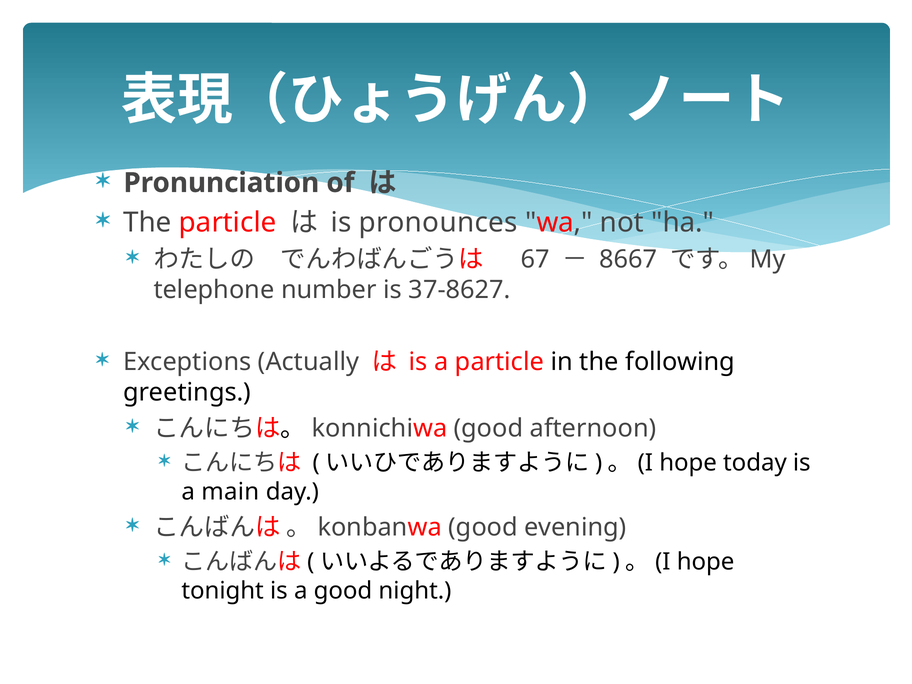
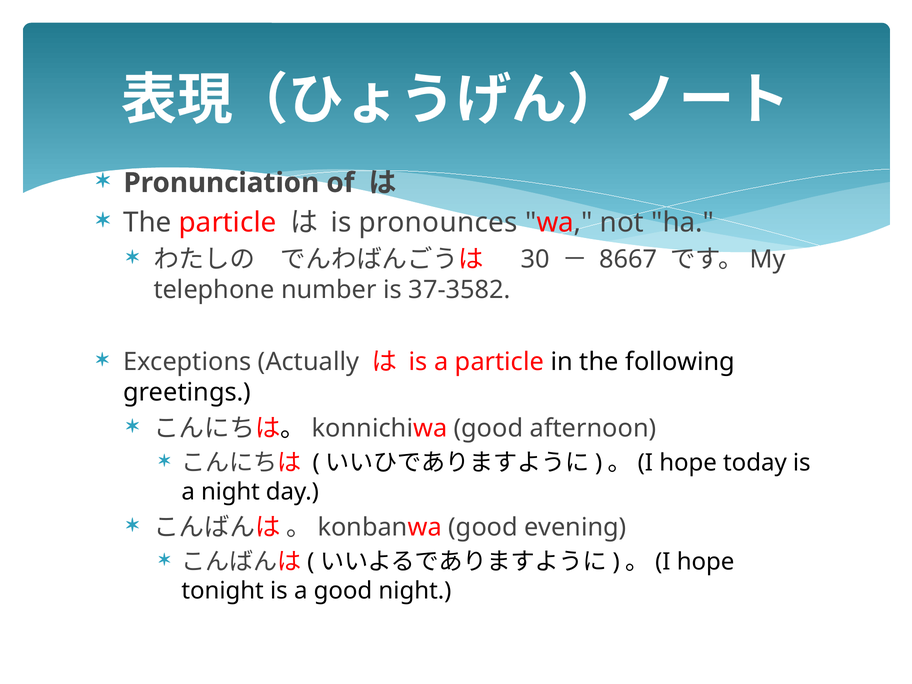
67: 67 -> 30 (535, 260)
37-8627: 37-8627 -> 37-3582 (460, 290)
a main: main -> night (230, 492)
